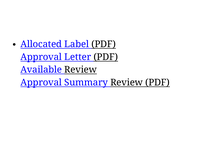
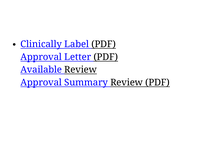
Allocated: Allocated -> Clinically (41, 44)
